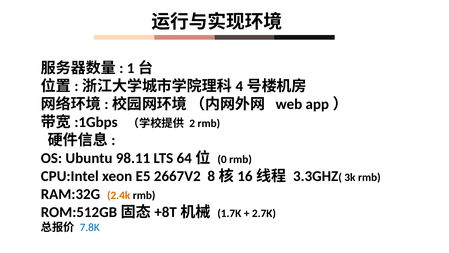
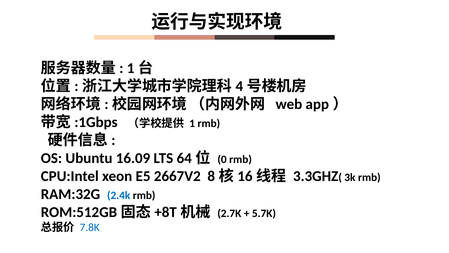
2: 2 -> 1 (192, 123)
98.11: 98.11 -> 16.09 (133, 158)
2.4k colour: orange -> blue (119, 195)
1.7K: 1.7K -> 2.7K (229, 213)
2.7K: 2.7K -> 5.7K (264, 213)
